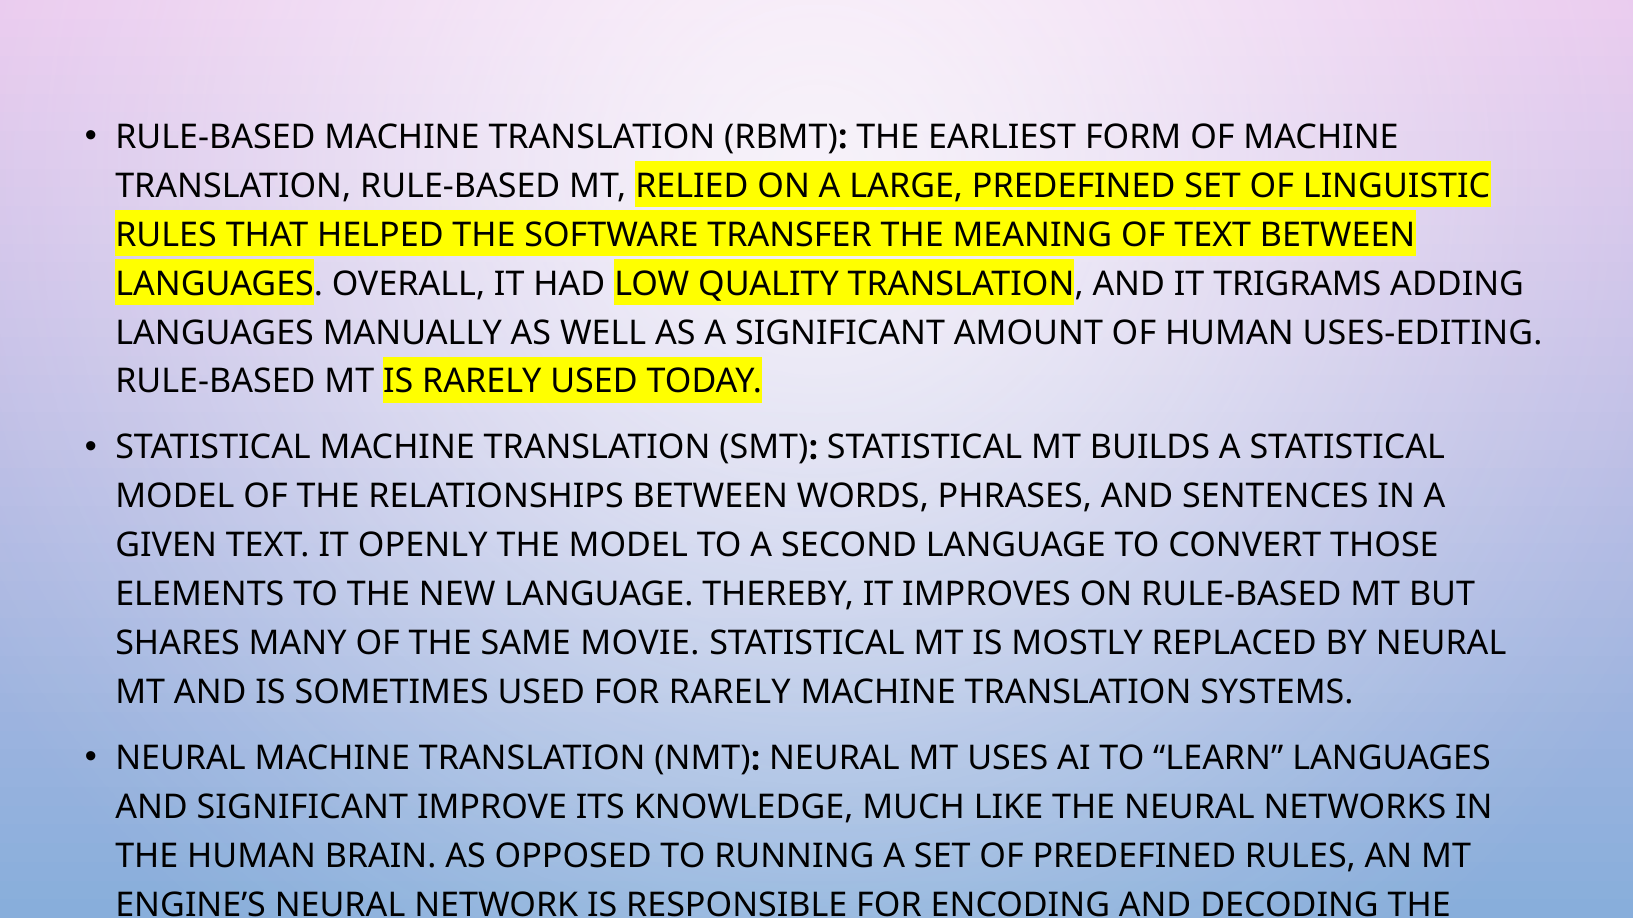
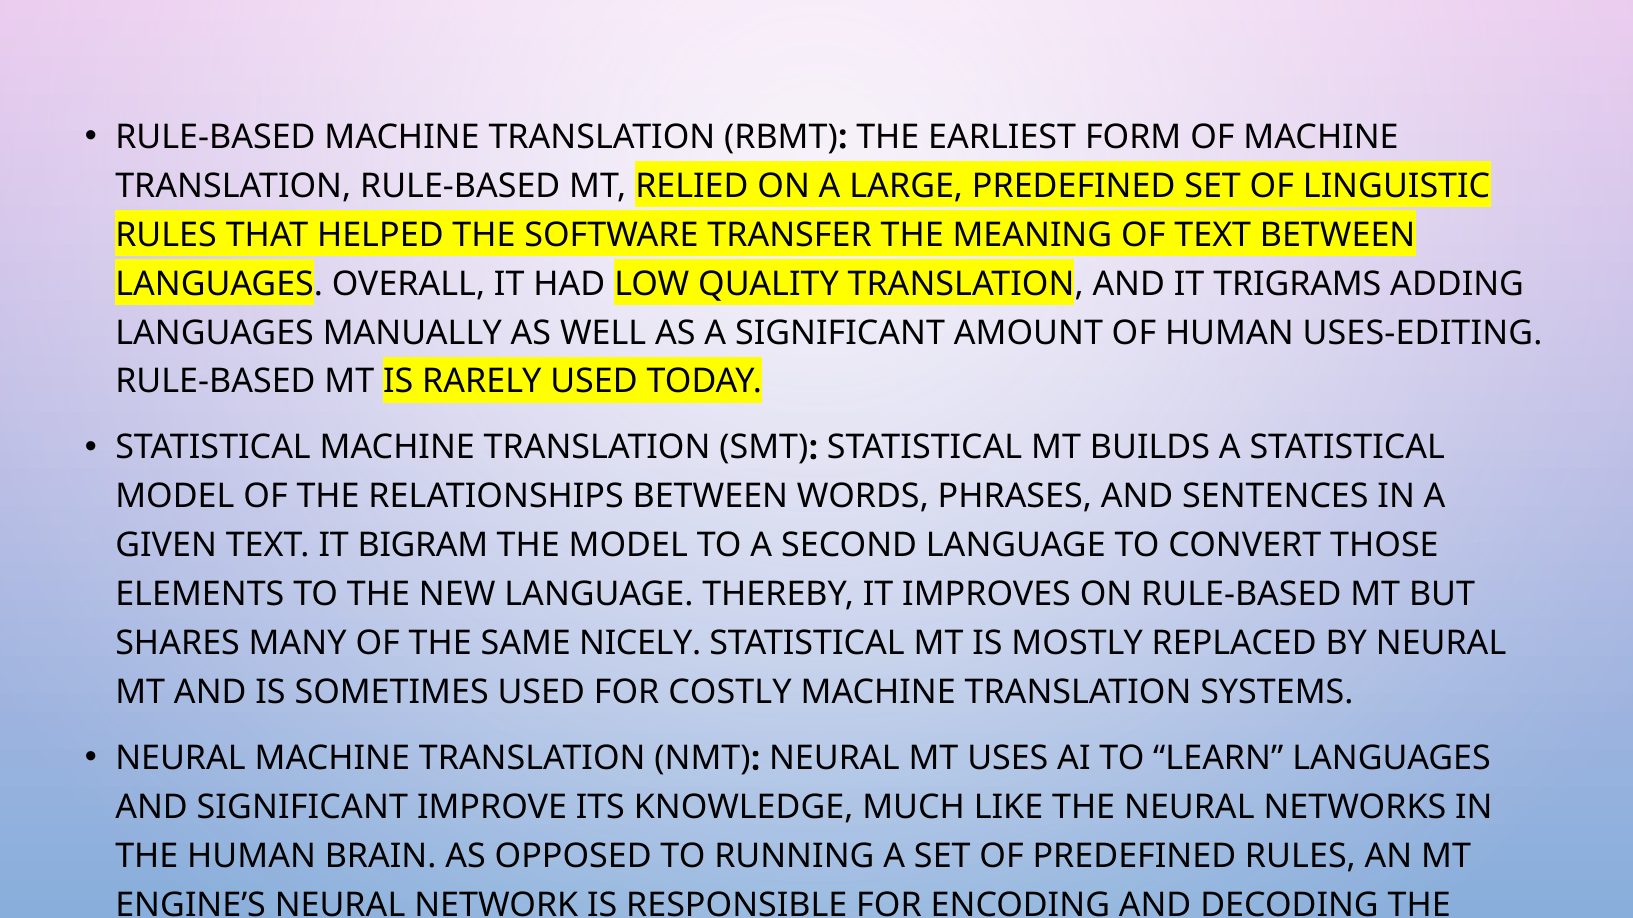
OPENLY: OPENLY -> BIGRAM (423, 546)
MOVIE: MOVIE -> NICELY (640, 644)
FOR RARELY: RARELY -> COSTLY (730, 693)
